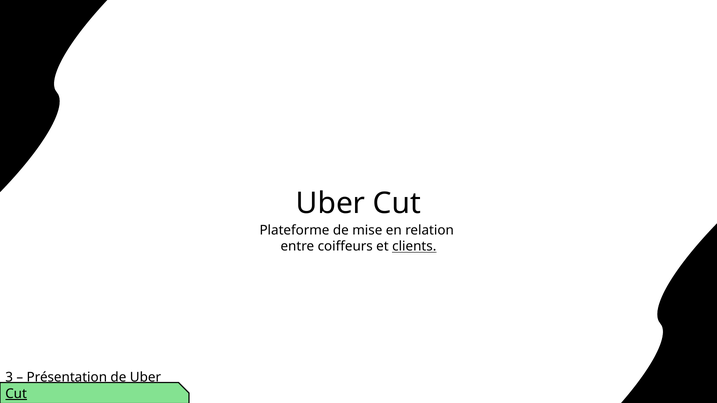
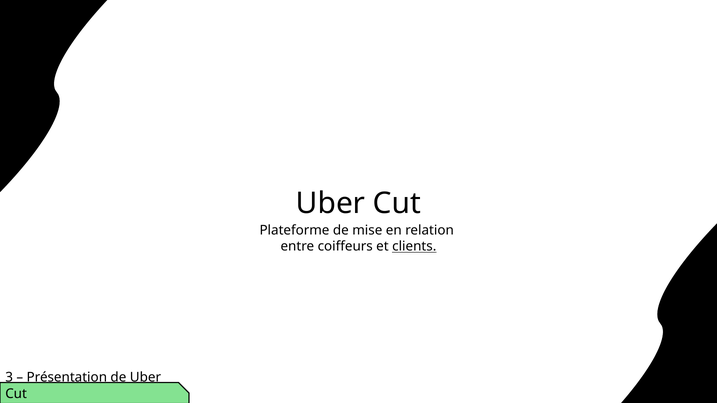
Cut underline: present -> none (16, 394)
